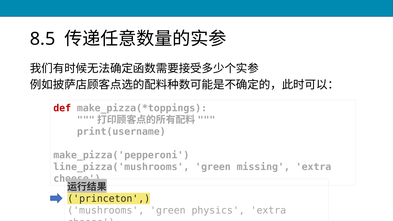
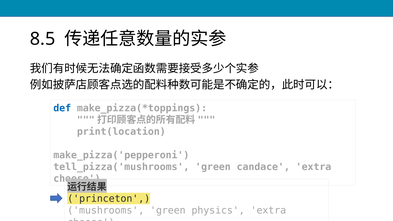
def colour: red -> blue (62, 108)
print(username: print(username -> print(location (121, 132)
line_pizza('mushrooms: line_pizza('mushrooms -> tell_pizza('mushrooms (121, 167)
missing: missing -> candace (263, 167)
